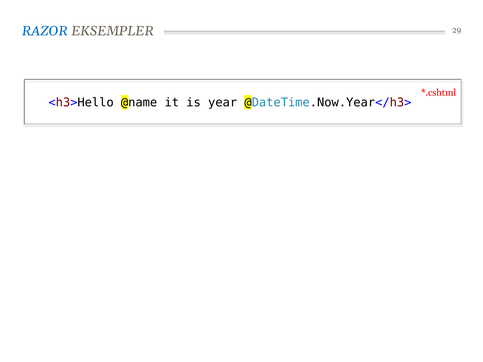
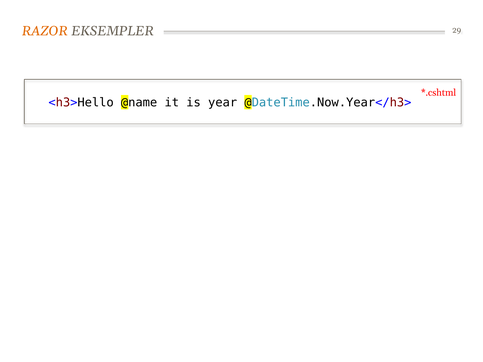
RAZOR colour: blue -> orange (45, 31)
